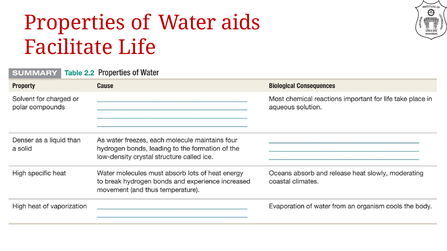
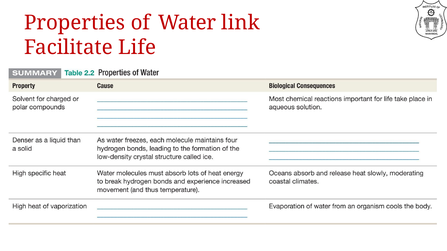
aids: aids -> link (241, 23)
